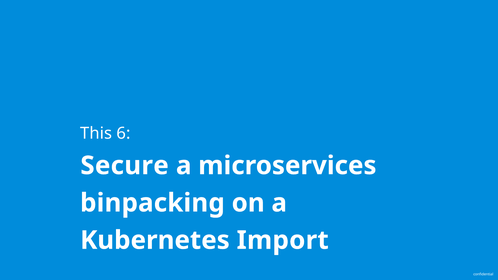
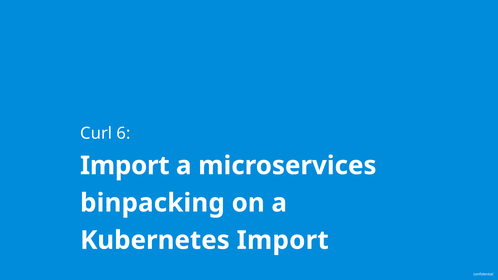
This: This -> Curl (96, 133)
Secure: Secure -> Import (125, 166)
